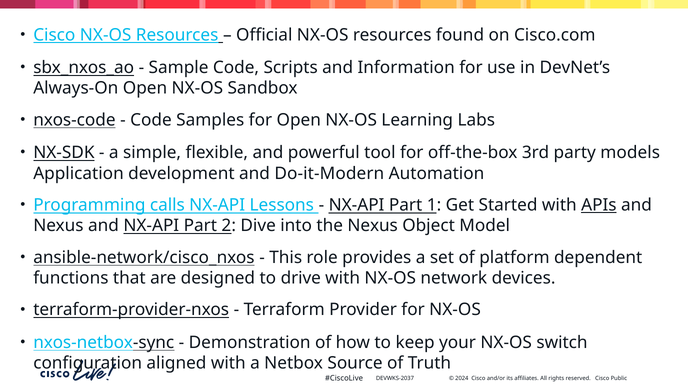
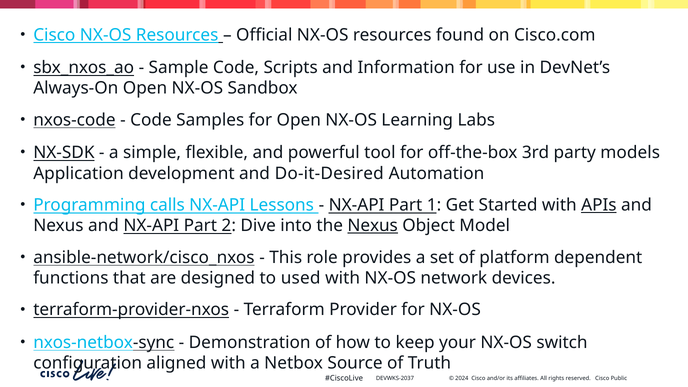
Do-it-Modern: Do-it-Modern -> Do-it-Desired (329, 173)
Nexus underline: none -> present (373, 226)
drive: drive -> used (301, 278)
